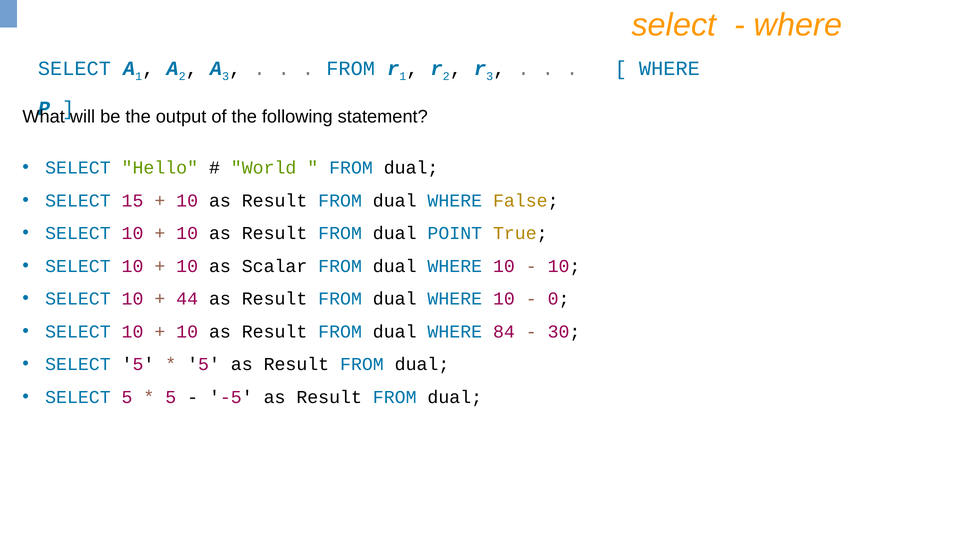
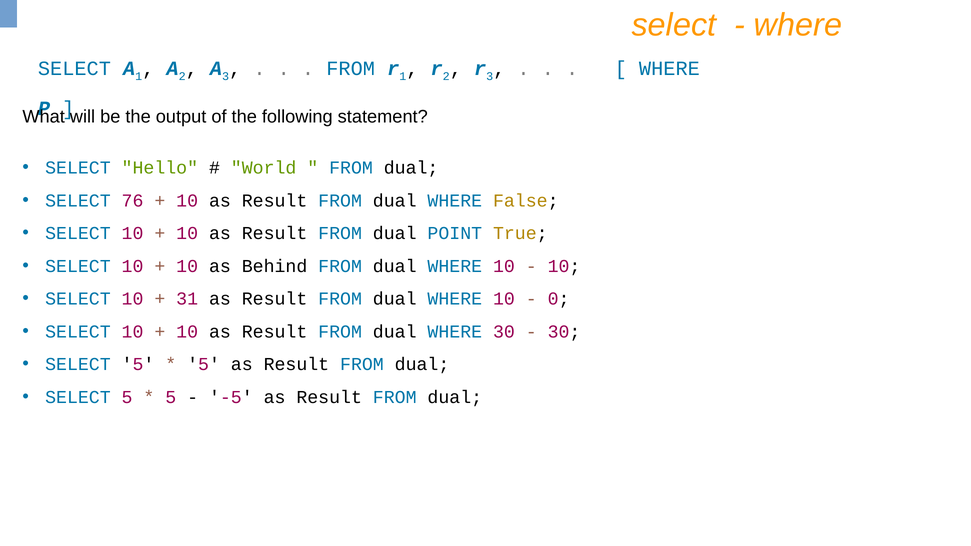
15: 15 -> 76 (133, 201)
Scalar: Scalar -> Behind (275, 266)
44: 44 -> 31 (187, 299)
WHERE 84: 84 -> 30 (504, 332)
